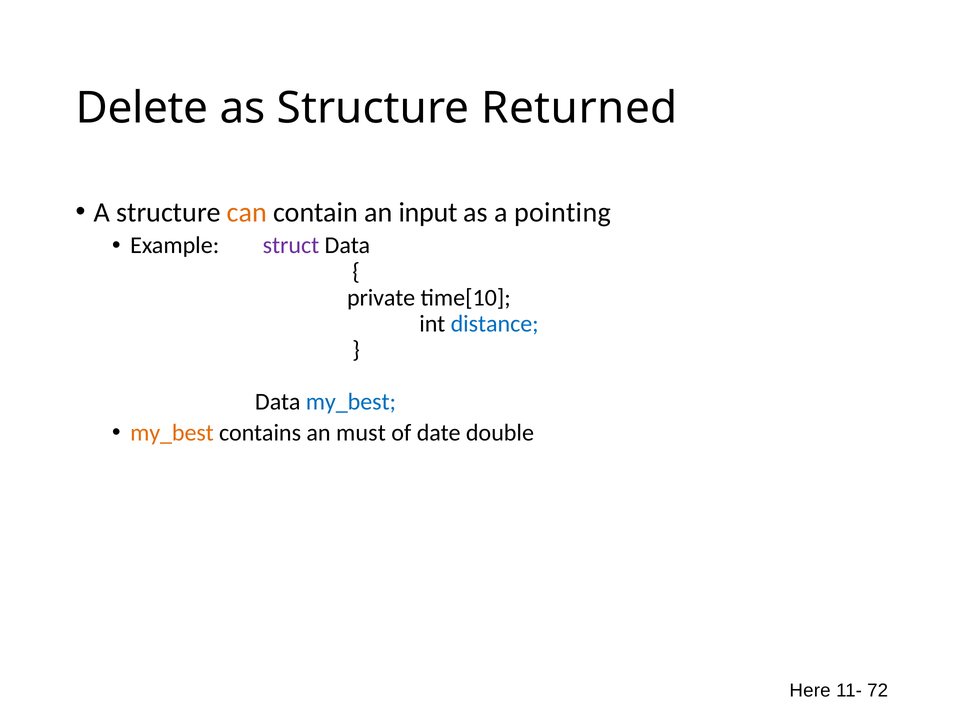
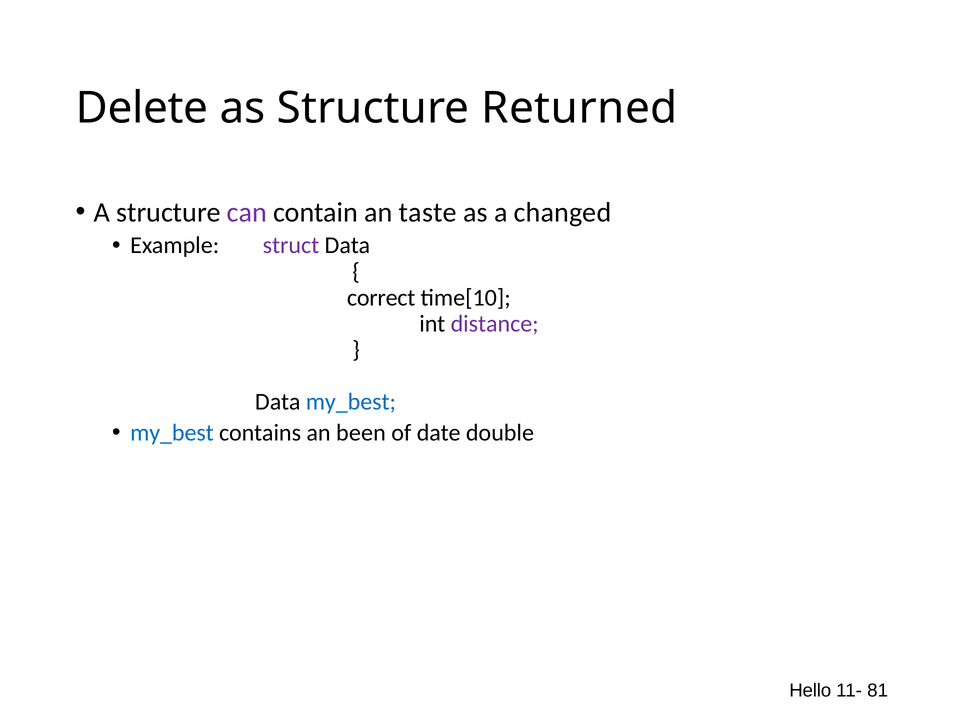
can colour: orange -> purple (247, 212)
input: input -> taste (428, 212)
pointing: pointing -> changed (563, 212)
private: private -> correct (381, 298)
distance colour: blue -> purple (495, 324)
my_best colour: orange -> blue (172, 433)
must: must -> been (361, 433)
Here: Here -> Hello (810, 691)
72: 72 -> 81 (878, 691)
